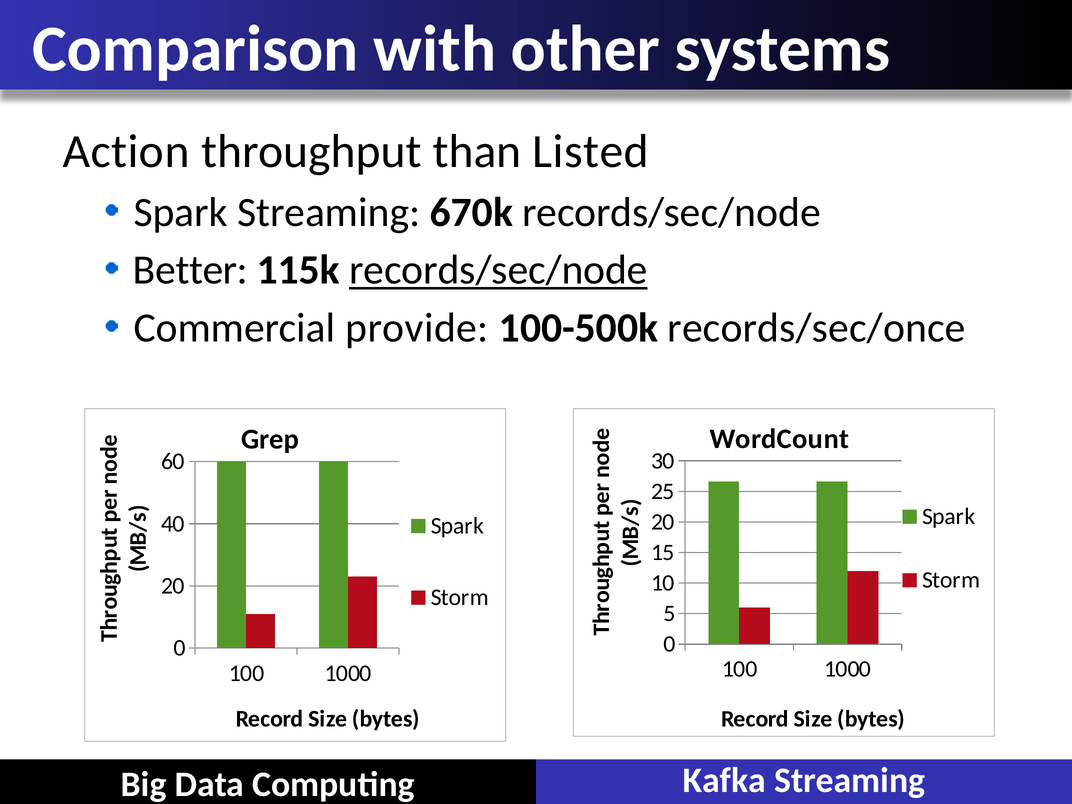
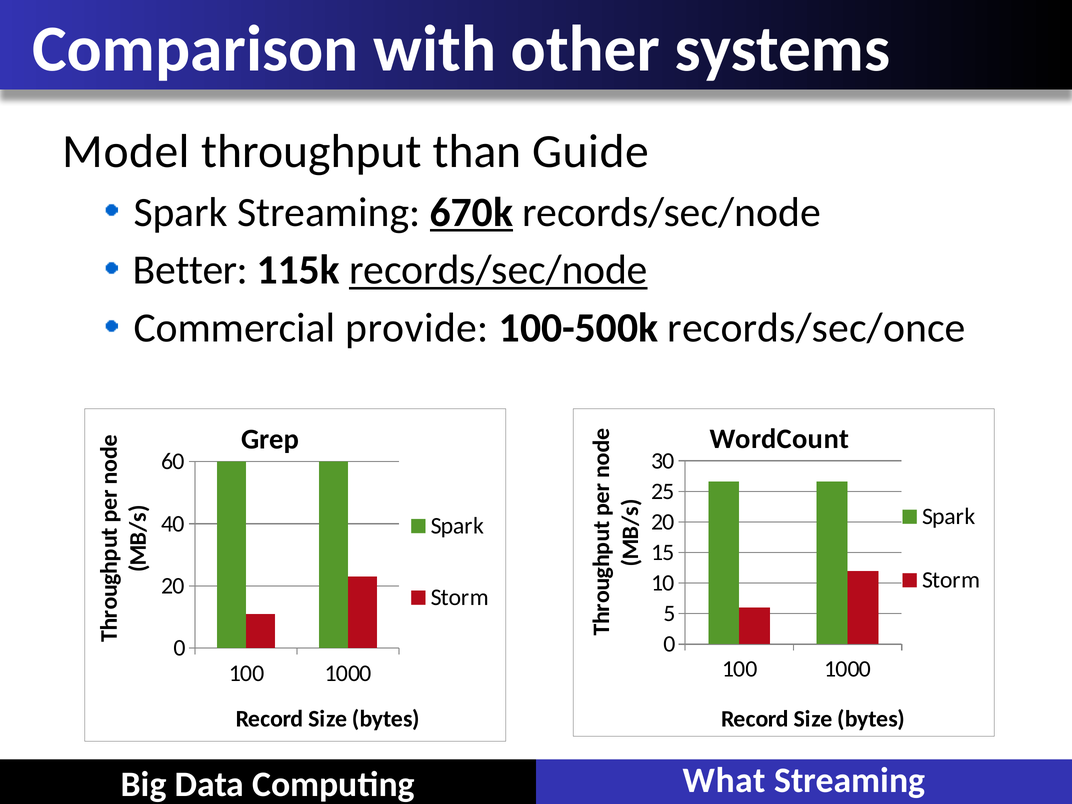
Action: Action -> Model (126, 151)
Listed: Listed -> Guide (591, 151)
670k underline: none -> present (471, 212)
Kafka: Kafka -> What (724, 780)
